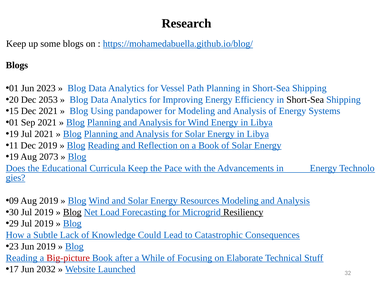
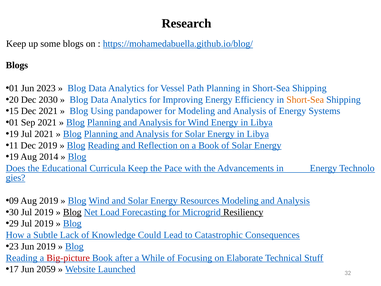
2053: 2053 -> 2030 (48, 100)
Short-Sea colour: black -> orange (305, 100)
2073: 2073 -> 2014 (49, 157)
2032: 2032 -> 2059 (46, 269)
